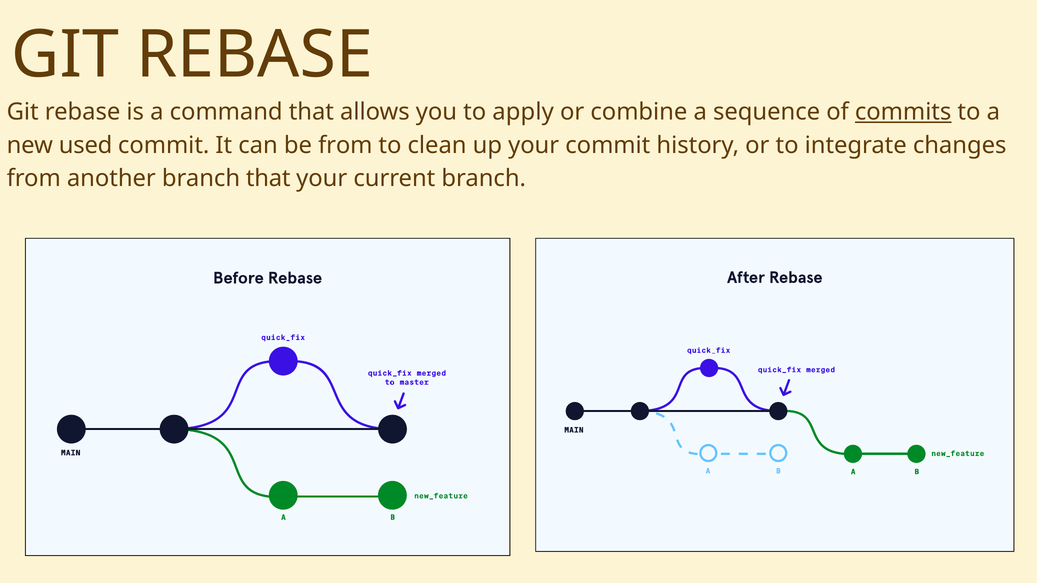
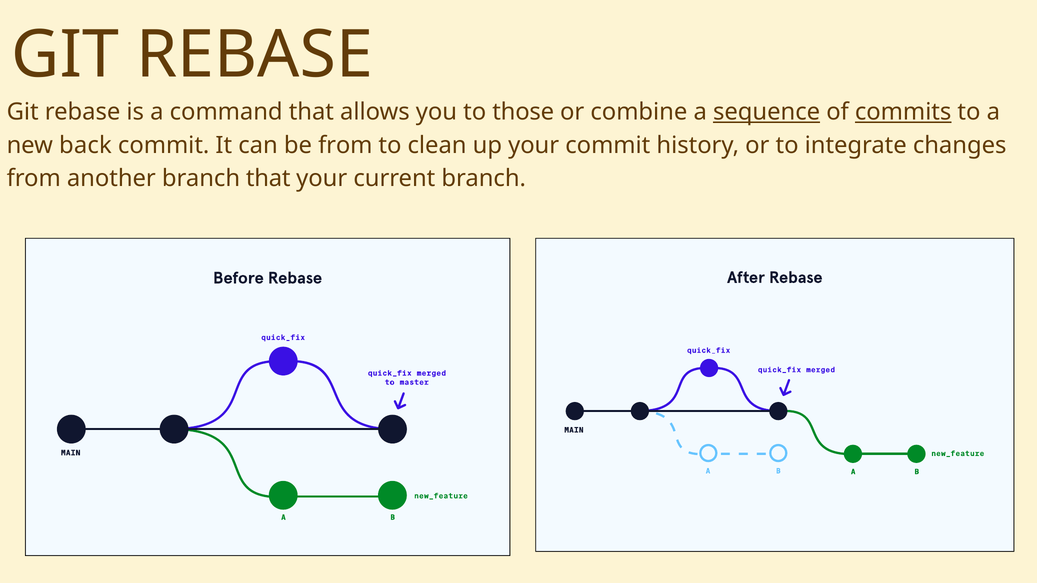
apply: apply -> those (523, 112)
sequence underline: none -> present (767, 112)
used: used -> back (85, 145)
